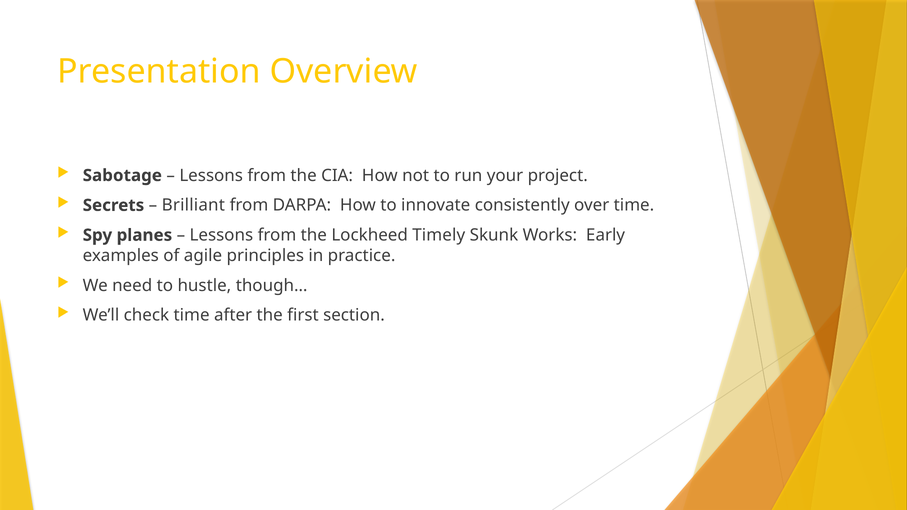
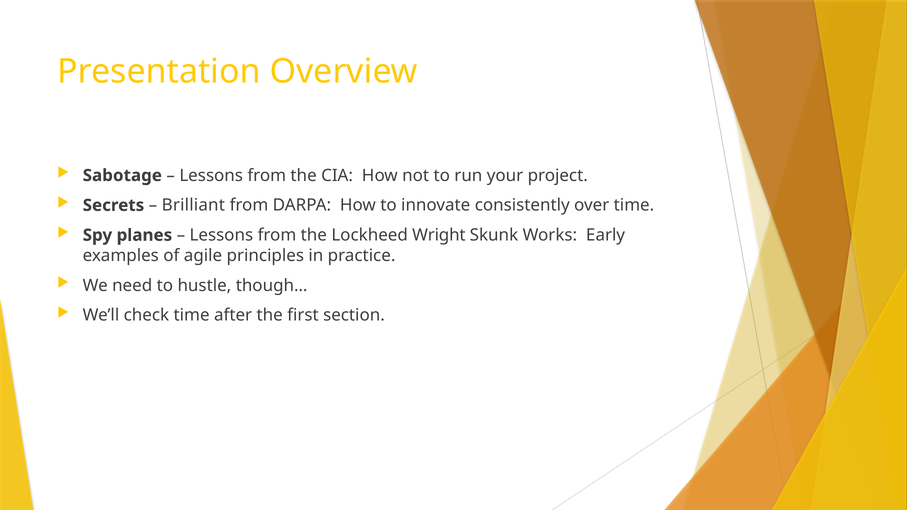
Timely: Timely -> Wright (439, 235)
